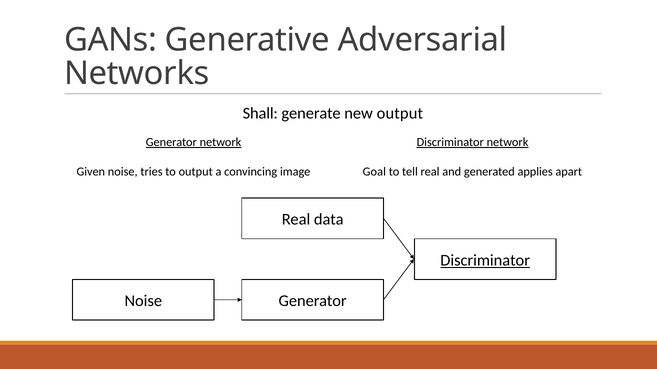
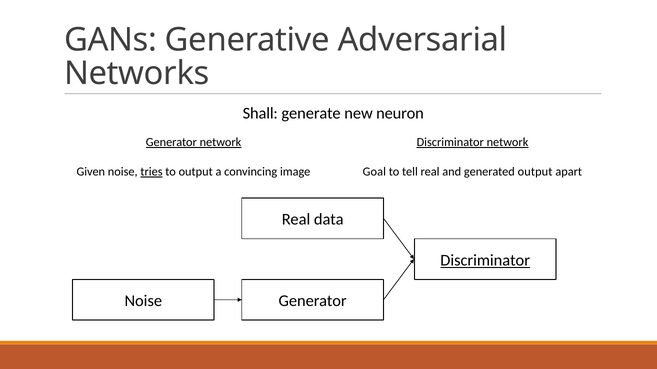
new output: output -> neuron (400, 113)
tries underline: none -> present (152, 172)
generated applies: applies -> output (535, 172)
